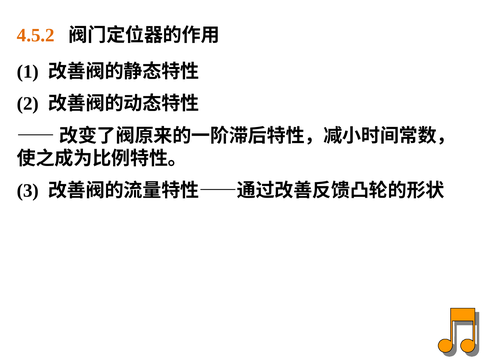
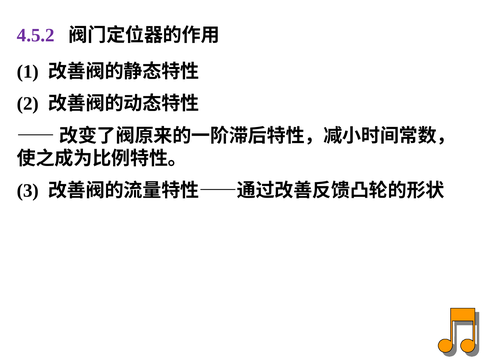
4.5.2 colour: orange -> purple (36, 35)
